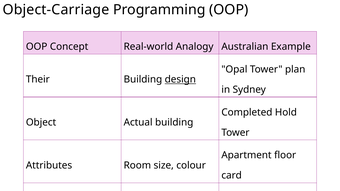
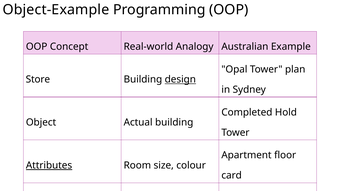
Object-Carriage: Object-Carriage -> Object-Example (56, 10)
Their: Their -> Store (38, 80)
Attributes underline: none -> present (49, 166)
